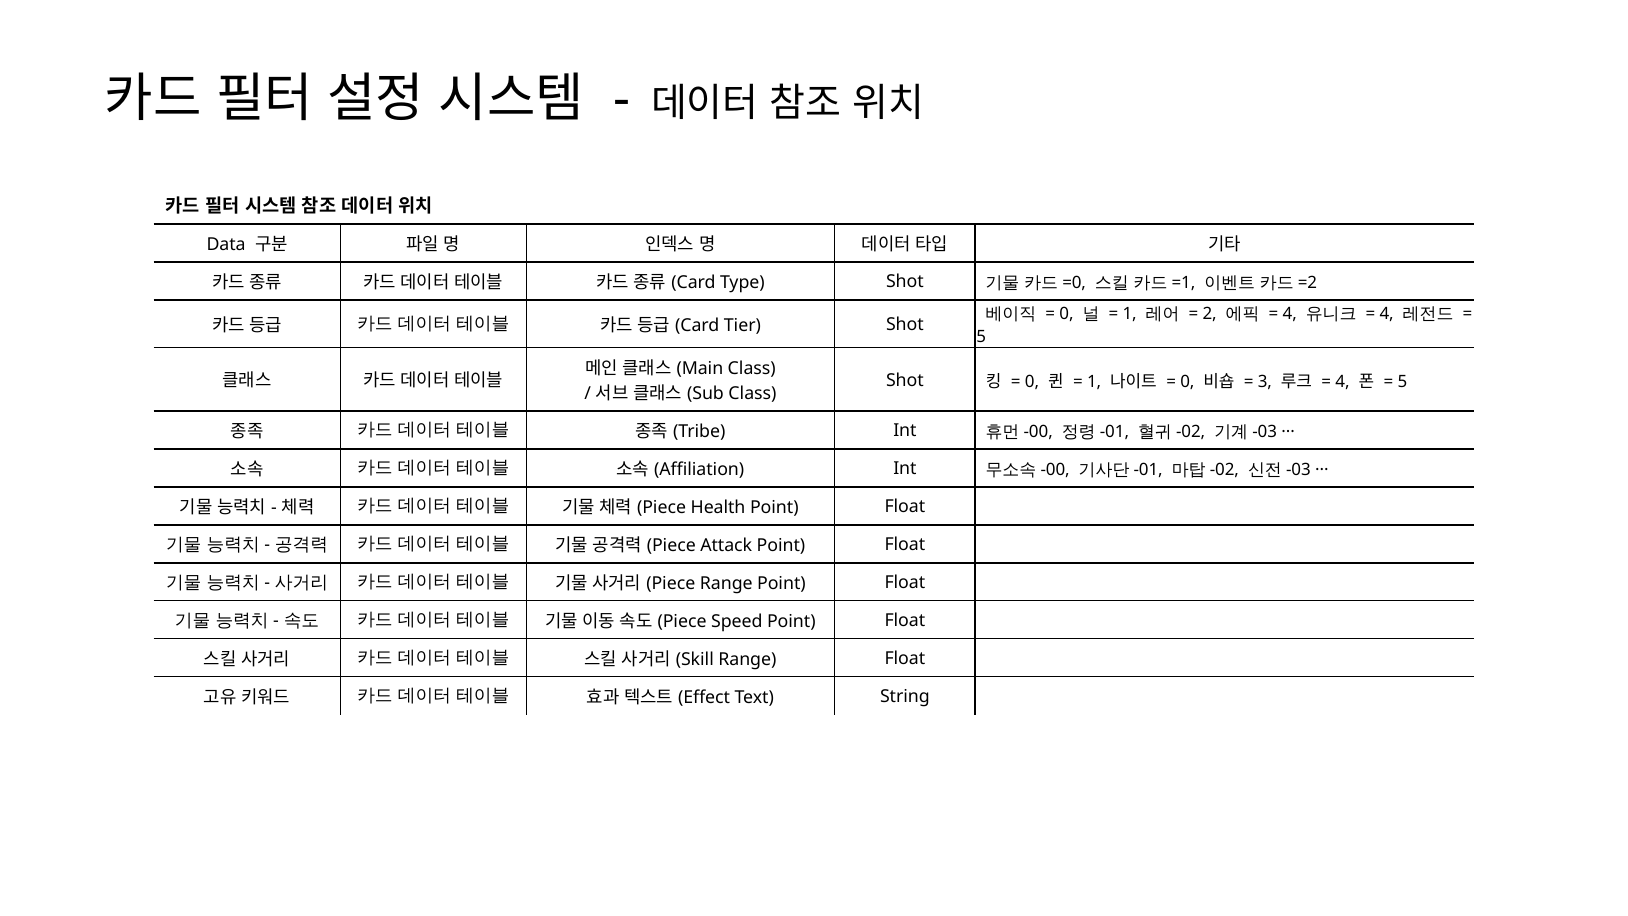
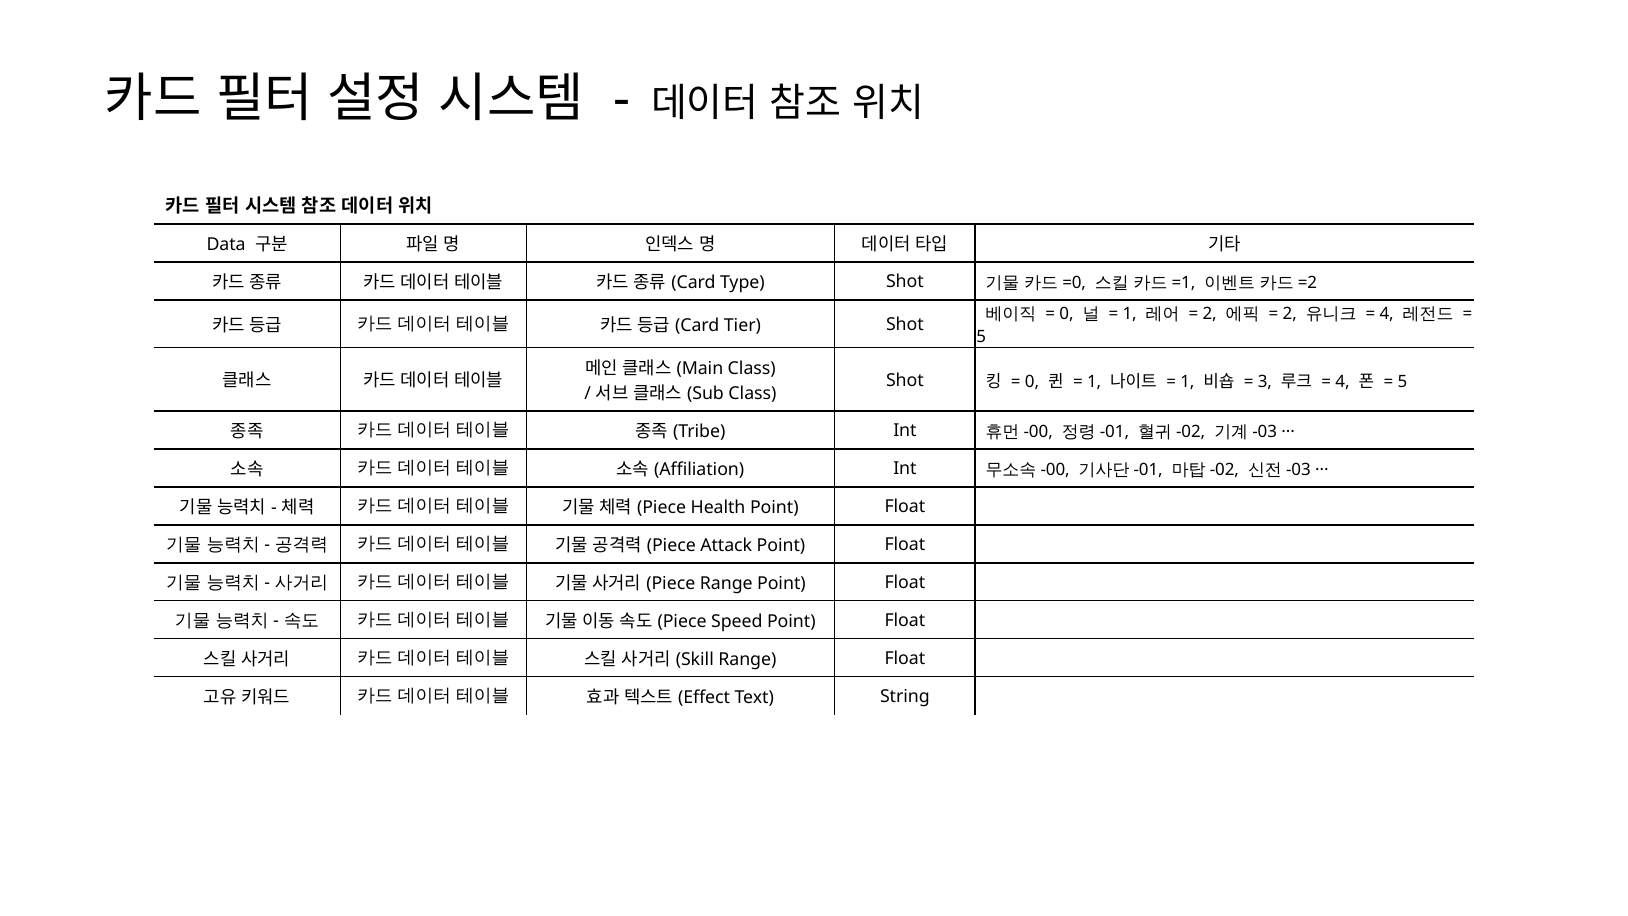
4: 4 -> 2 (1290, 314)
0: 0 -> 1 (1187, 381)
